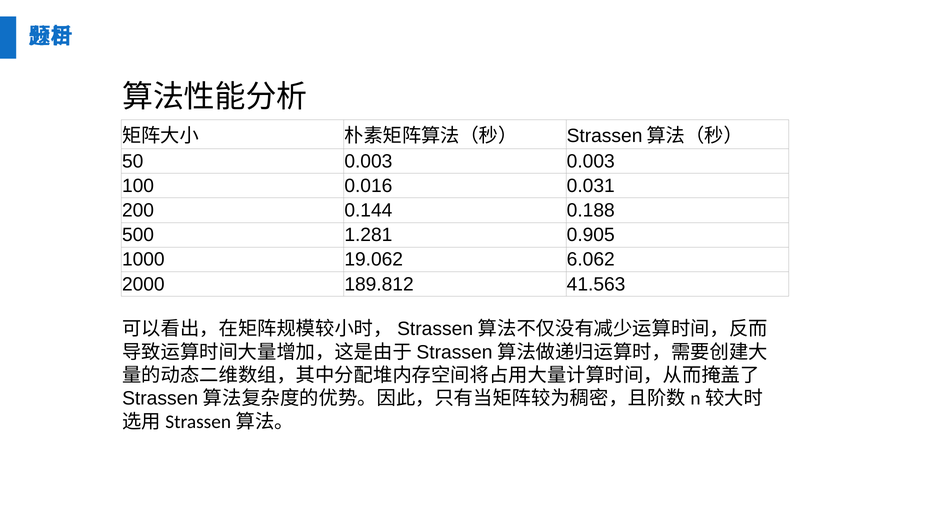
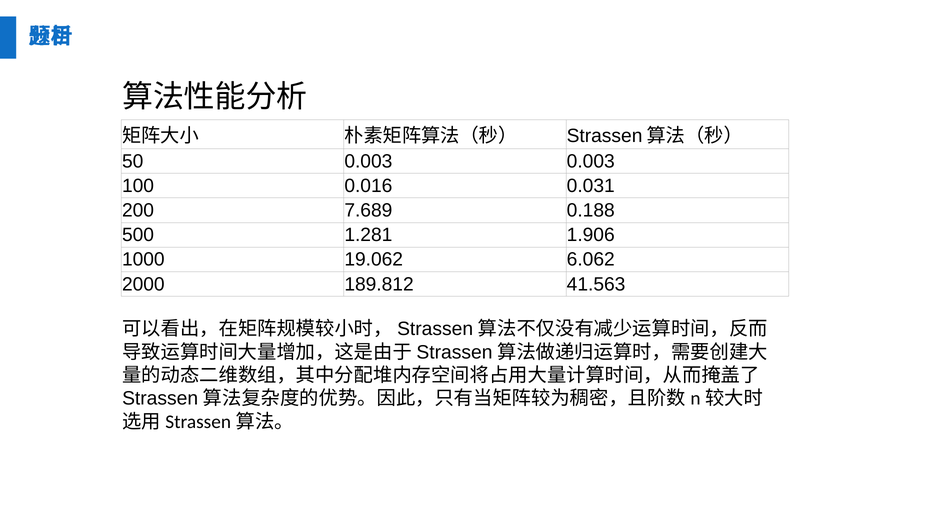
0.144: 0.144 -> 7.689 (368, 210)
0.905: 0.905 -> 1.906 (591, 235)
